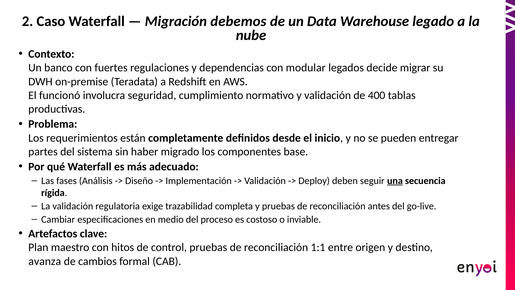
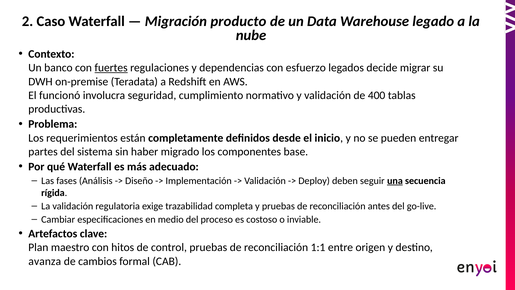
debemos: debemos -> producto (238, 21)
fuertes underline: none -> present (111, 68)
modular: modular -> esfuerzo (306, 68)
